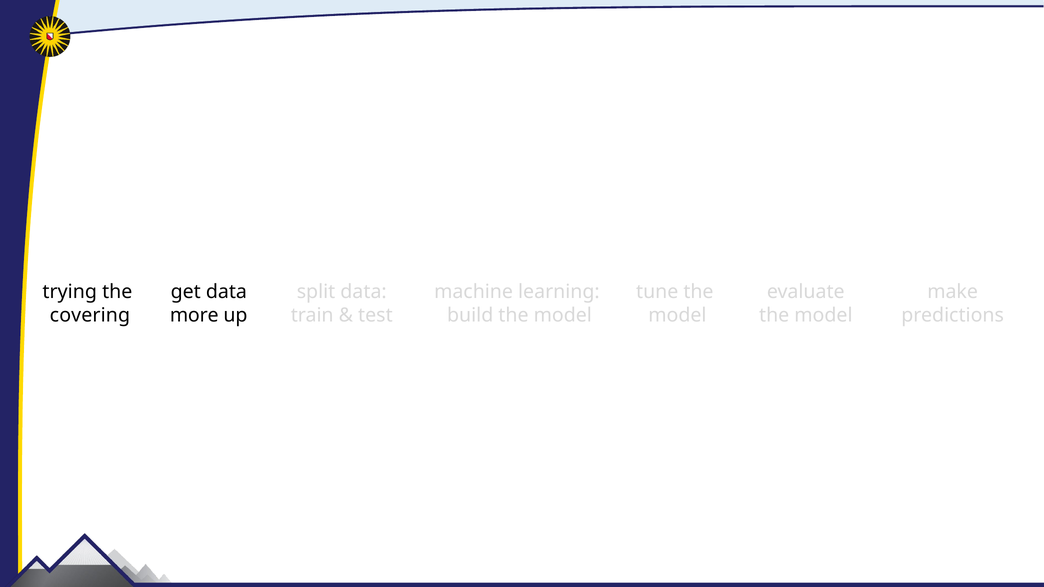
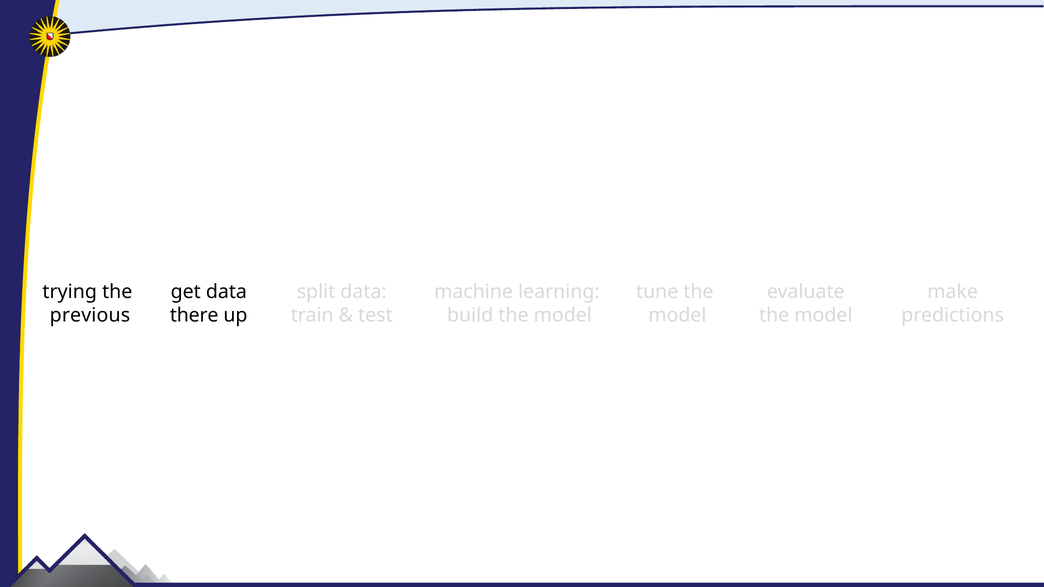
covering: covering -> previous (90, 315)
more: more -> there (194, 315)
